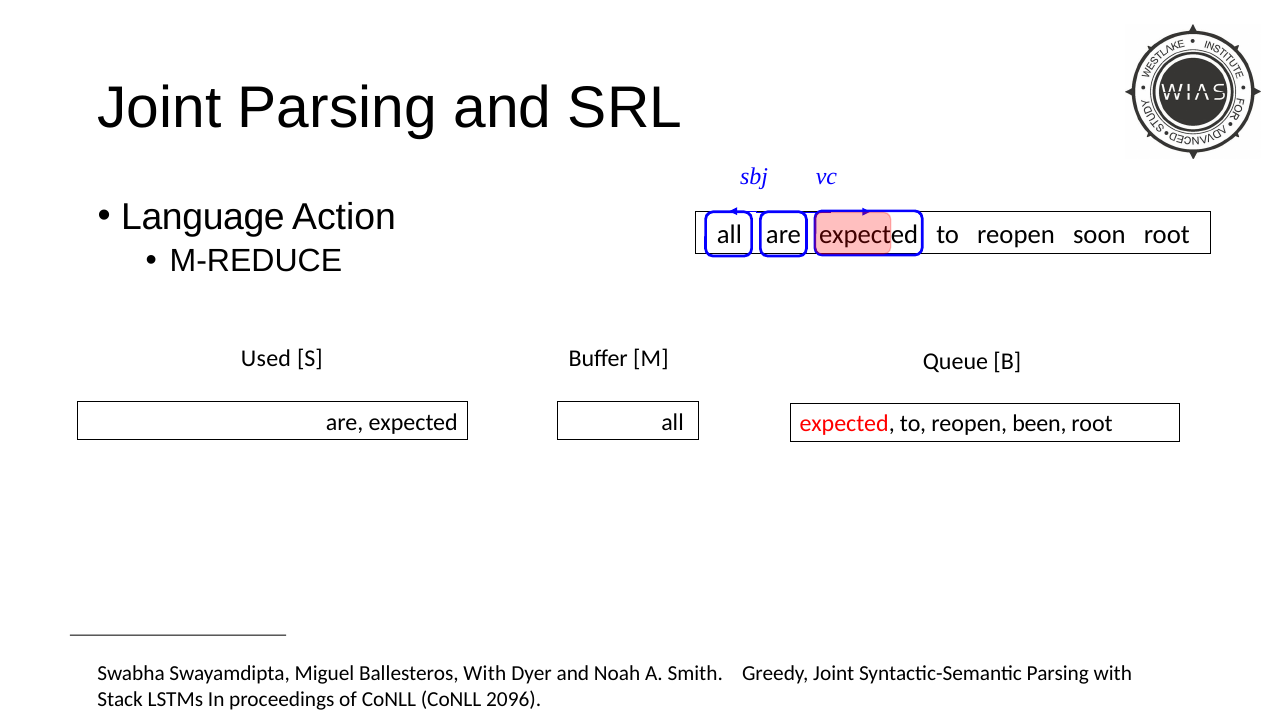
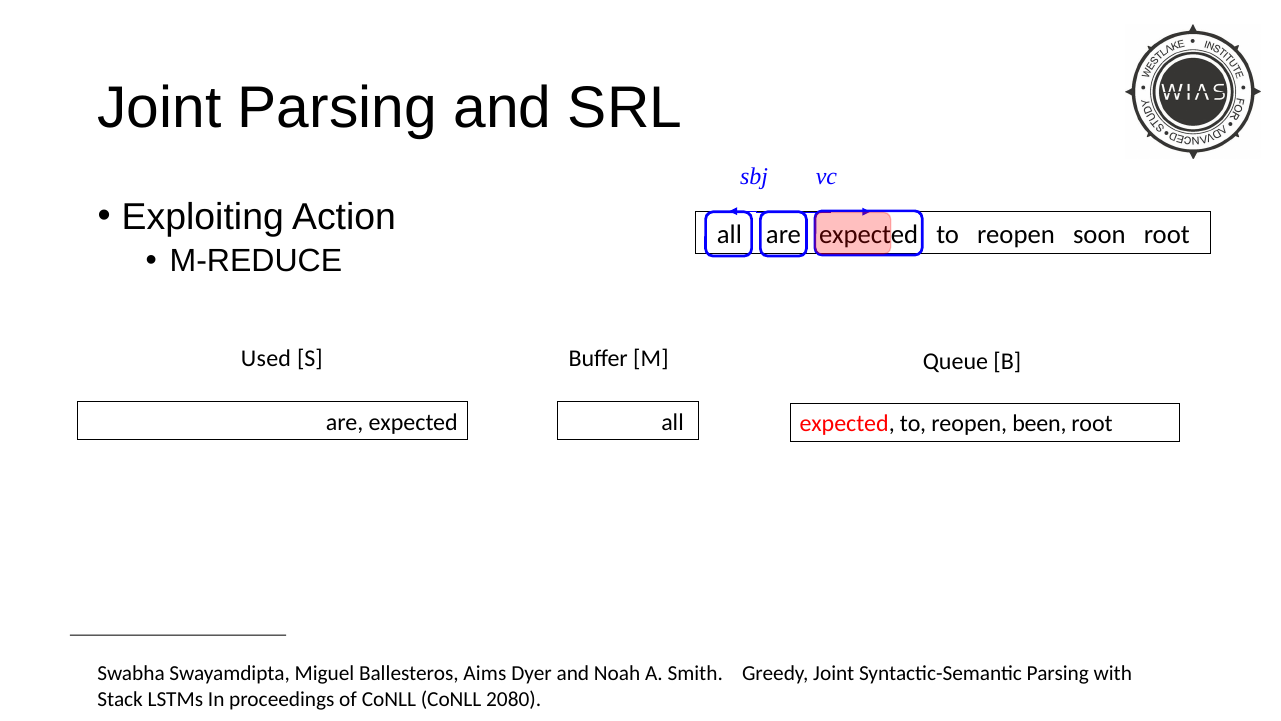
Language: Language -> Exploiting (203, 217)
Ballesteros With: With -> Aims (485, 673)
2096: 2096 -> 2080 (514, 699)
